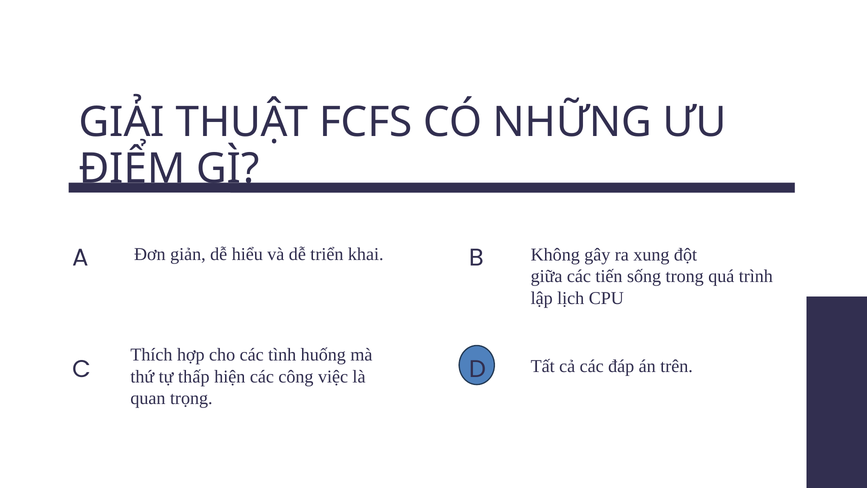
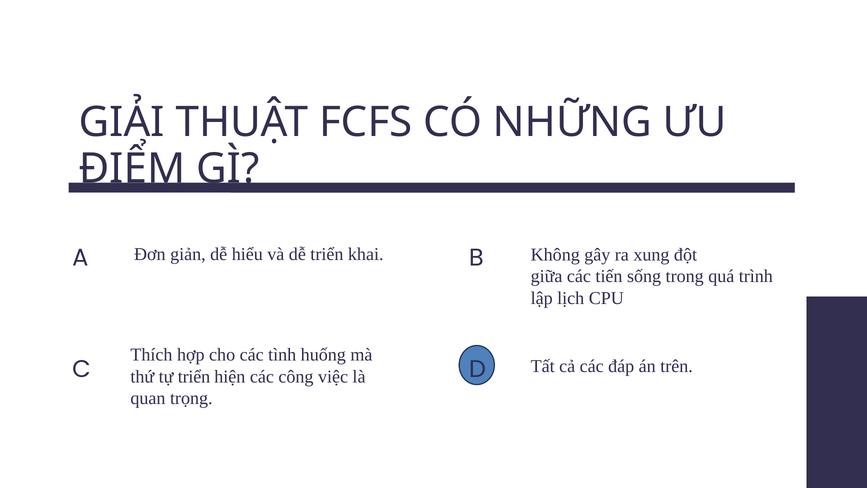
tự thấp: thấp -> triển (194, 376)
